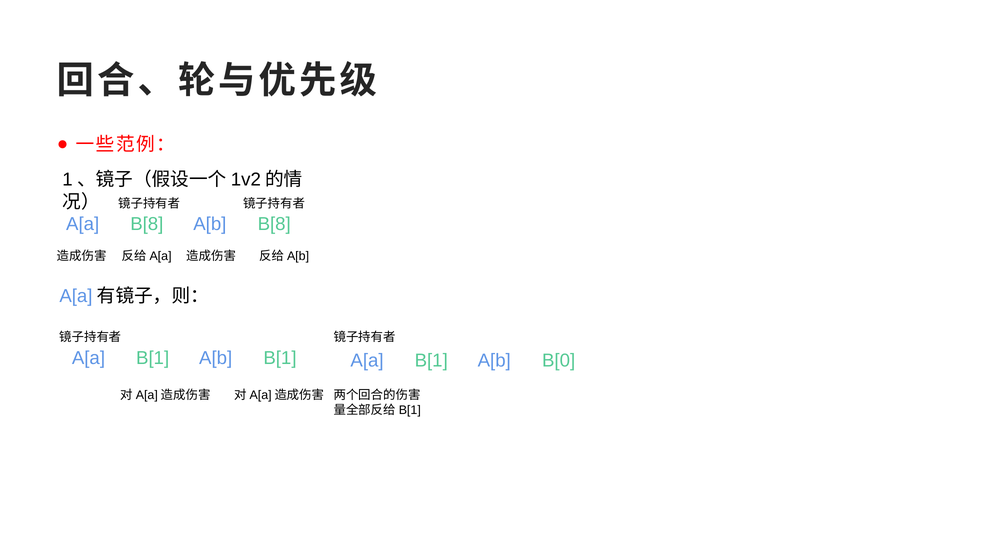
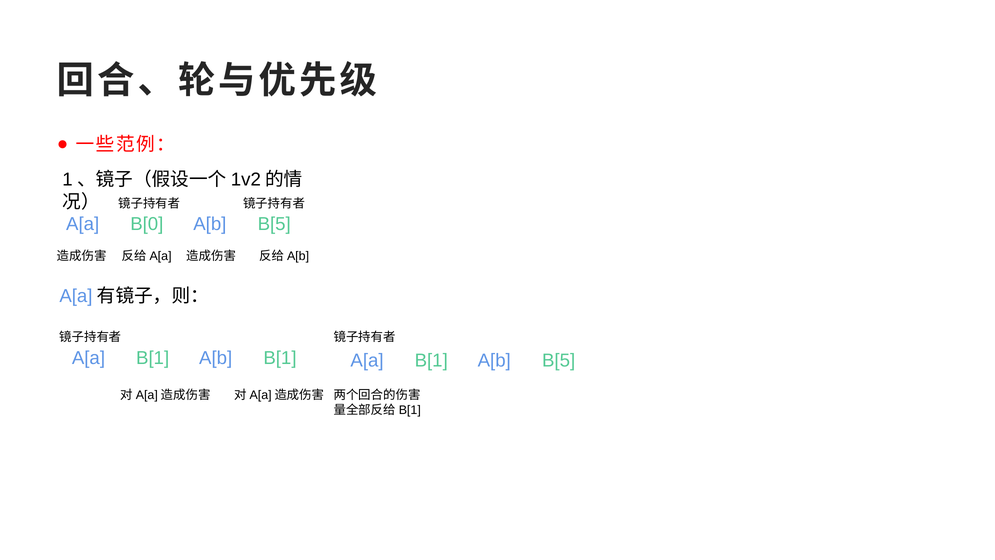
A[a B[8: B[8 -> B[0 (147, 224)
B[8: B[8 -> B[5 (274, 224)
B[1 A[b B[0: B[0 -> B[5 (559, 360)
